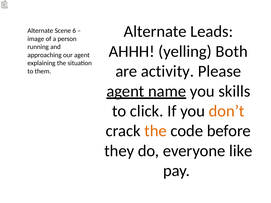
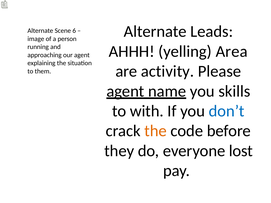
Both: Both -> Area (232, 51)
click: click -> with (147, 111)
don’t colour: orange -> blue (227, 111)
like: like -> lost (241, 151)
